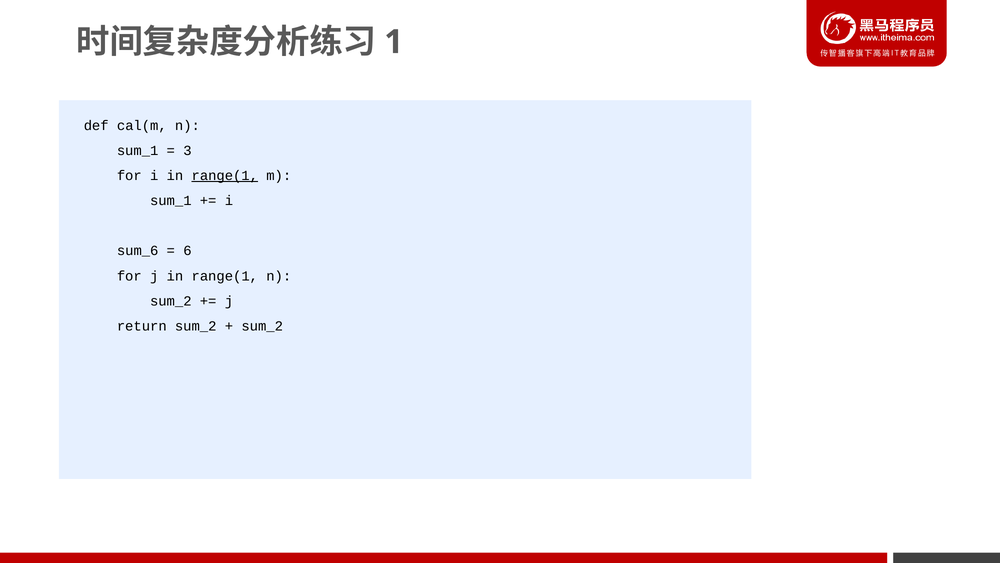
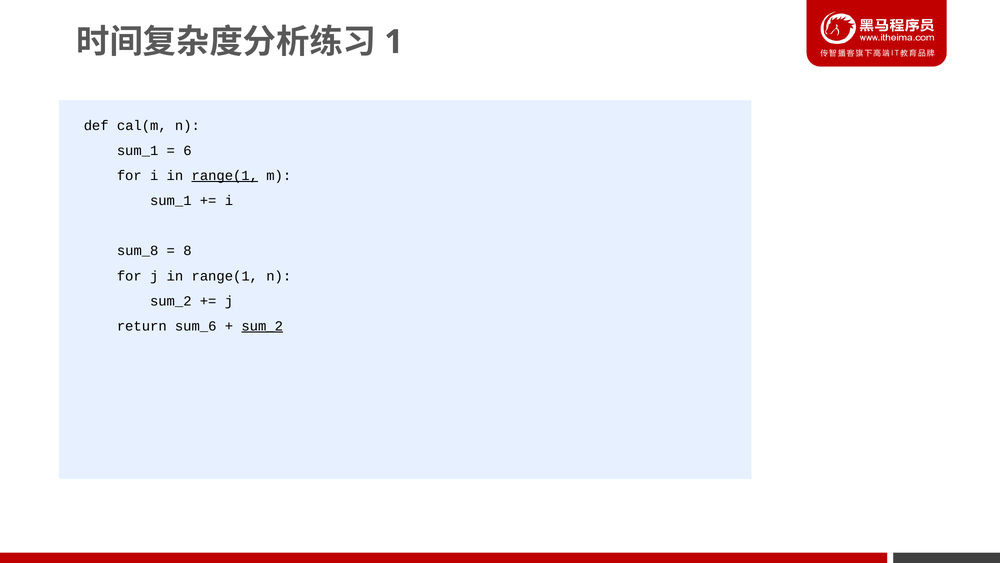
3: 3 -> 6 (187, 150)
sum_6: sum_6 -> sum_8 (138, 251)
6: 6 -> 8 (187, 251)
return sum_2: sum_2 -> sum_6 (196, 326)
sum_2 underline: none -> present (262, 326)
